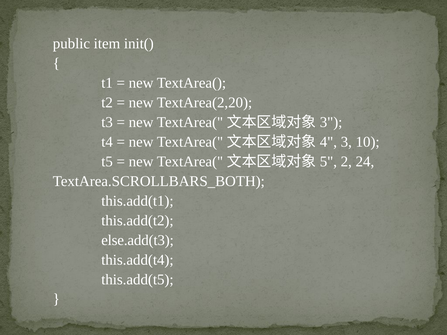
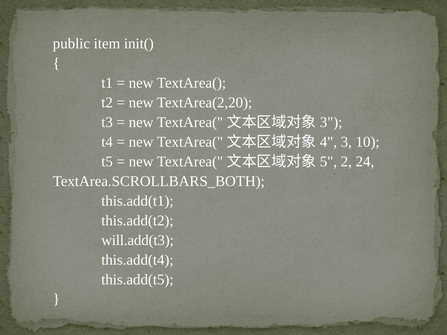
else.add(t3: else.add(t3 -> will.add(t3 (137, 240)
